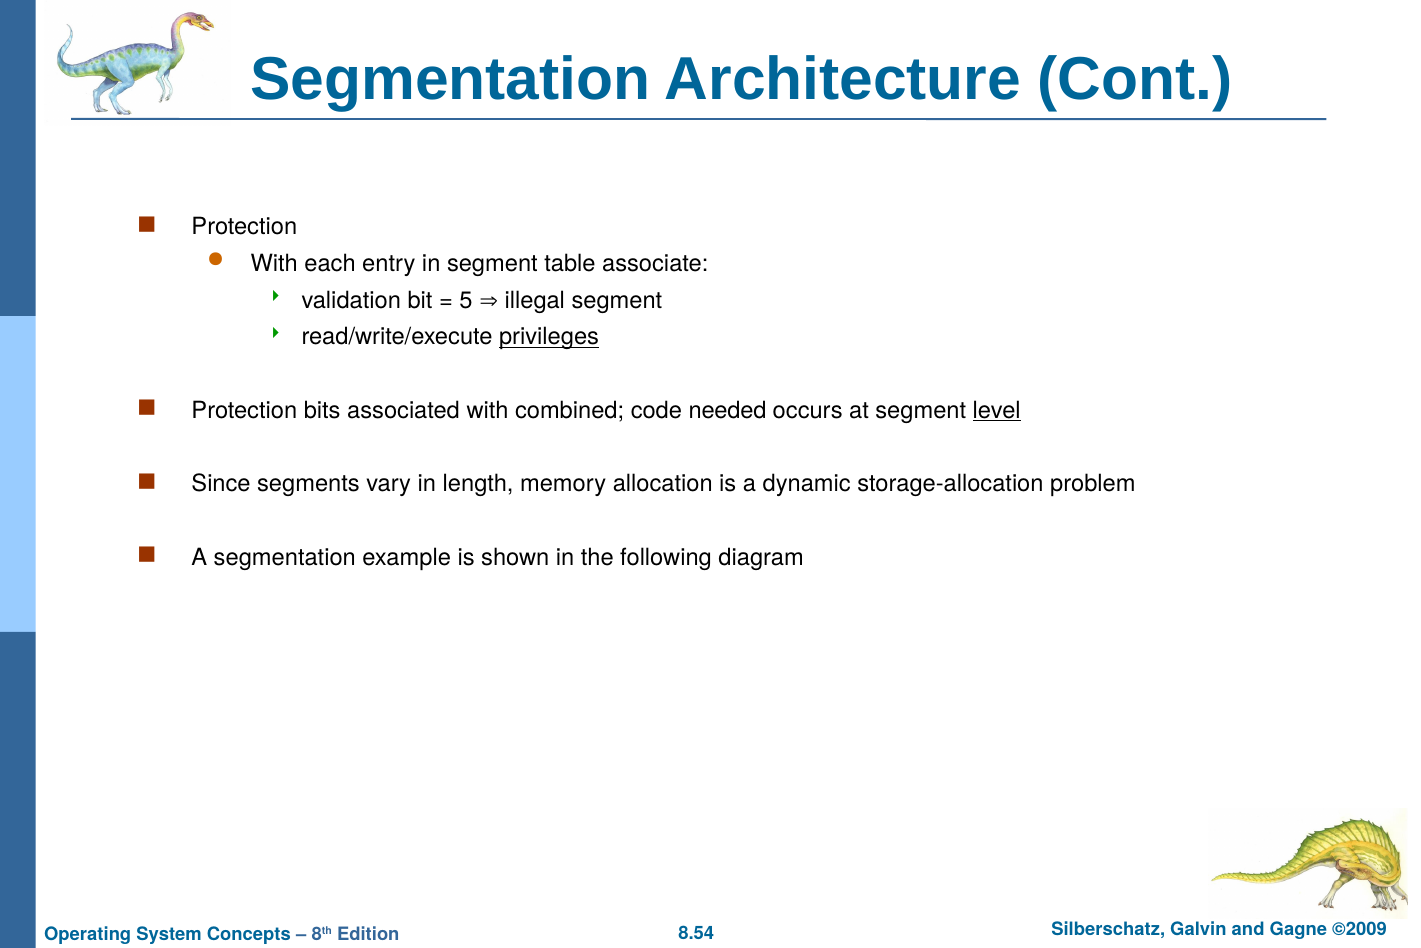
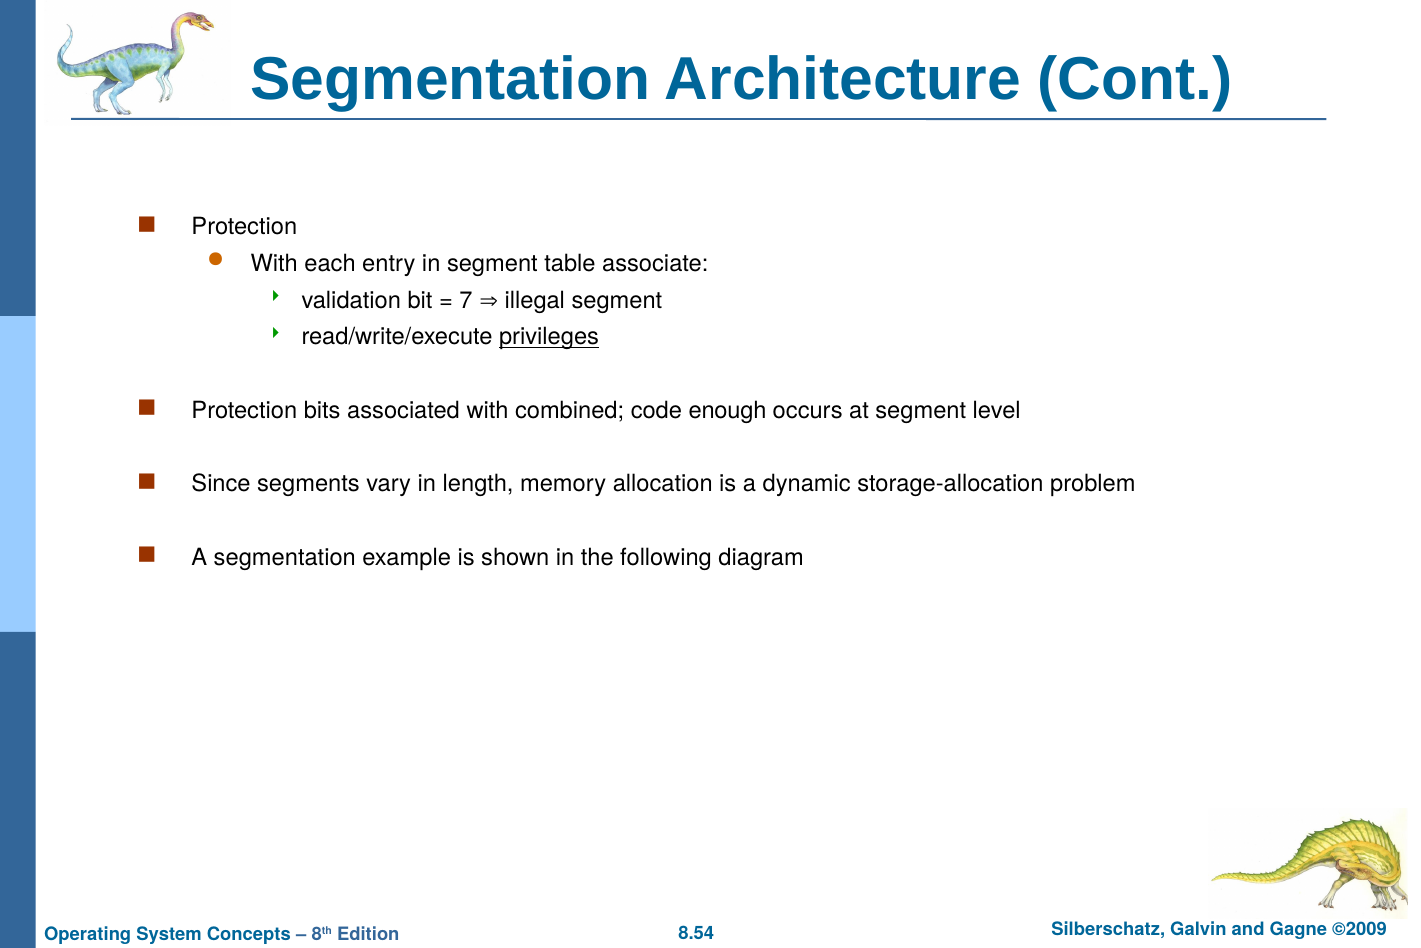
5: 5 -> 7 (466, 300)
needed: needed -> enough (728, 410)
level underline: present -> none (997, 410)
